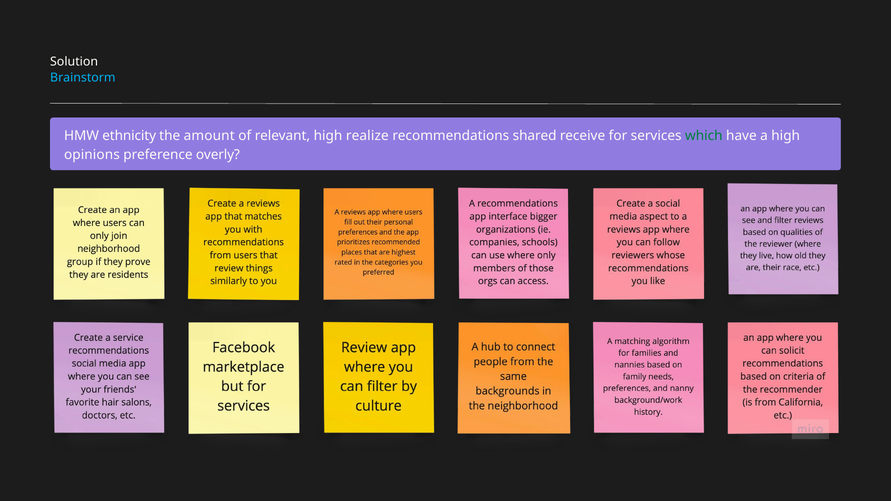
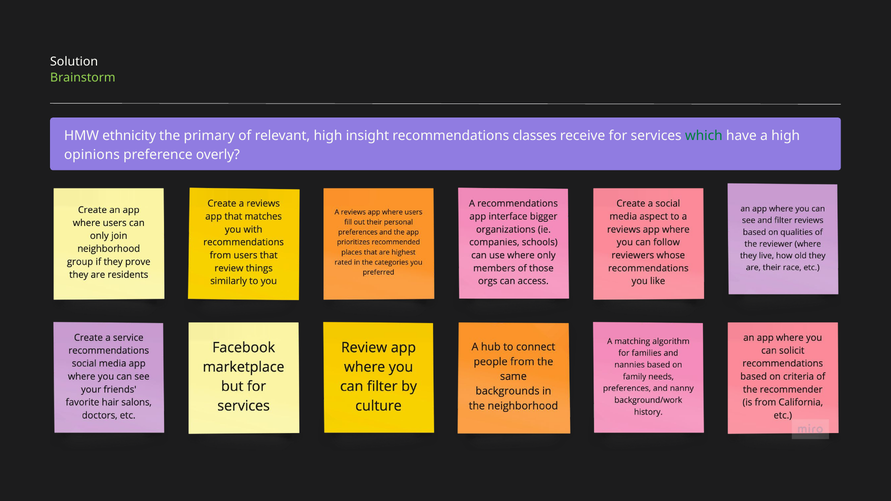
Brainstorm colour: light blue -> light green (83, 78)
amount: amount -> primary (209, 136)
realize: realize -> insight (367, 136)
shared: shared -> classes (535, 136)
